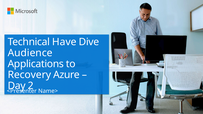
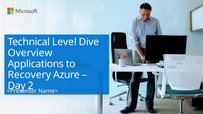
Have: Have -> Level (64, 42)
Audience: Audience -> Overview (30, 53)
